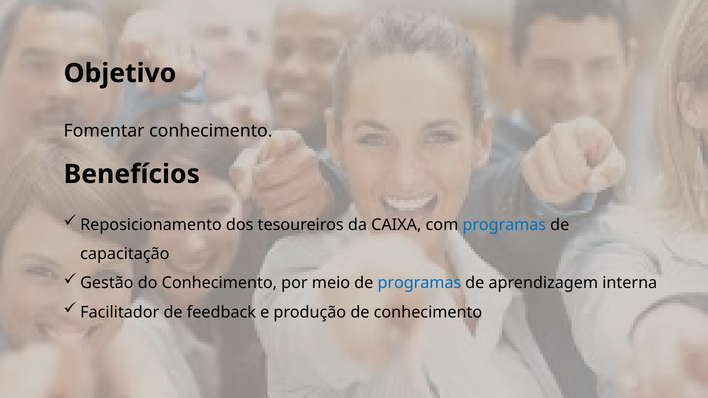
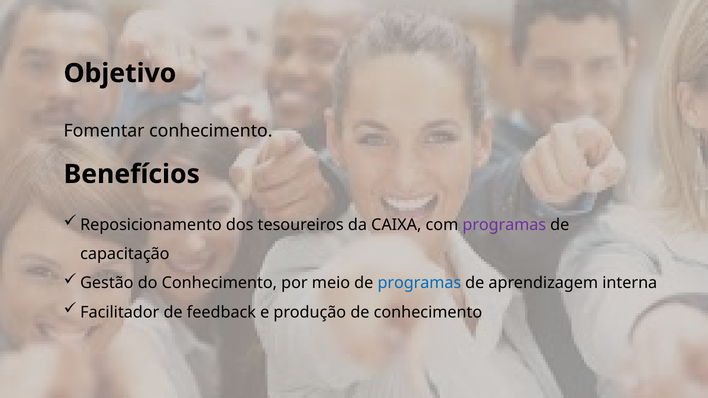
programas colour: blue -> purple (504, 225)
